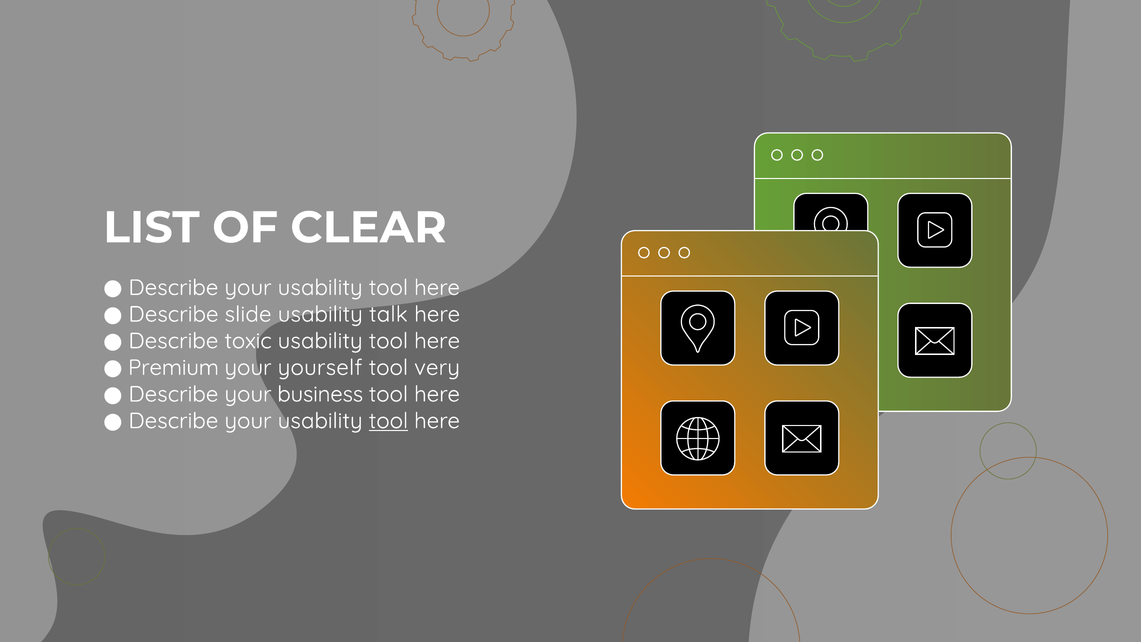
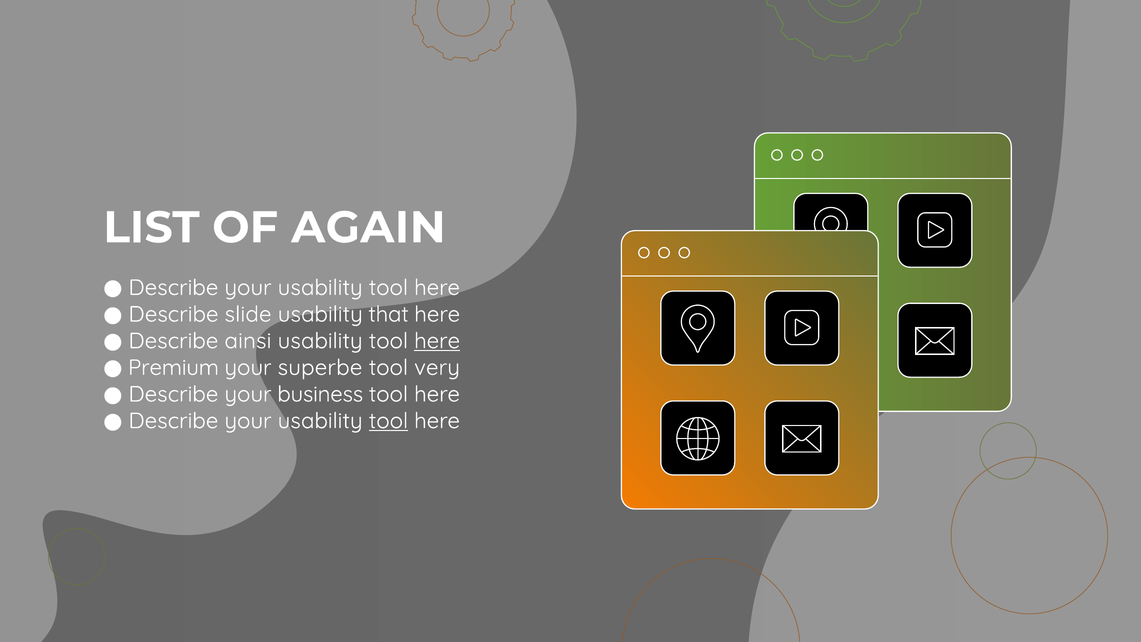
CLEAR: CLEAR -> AGAIN (368, 228)
talk: talk -> that (389, 314)
toxic: toxic -> ainsi (248, 341)
here underline: none -> present (437, 341)
yourself: yourself -> superbe (320, 368)
